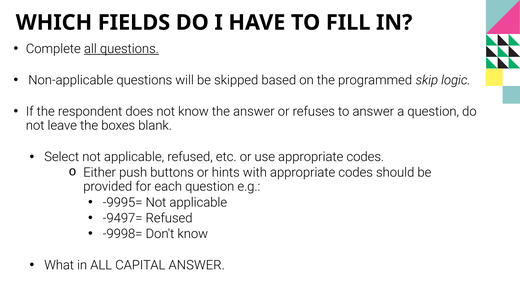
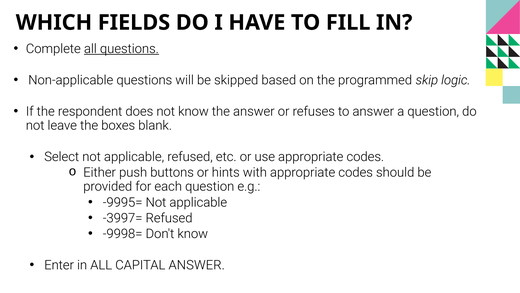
-9497=: -9497= -> -3997= (123, 218)
What: What -> Enter (59, 265)
